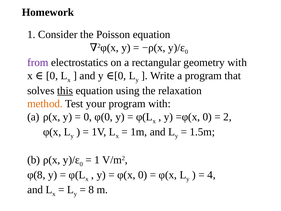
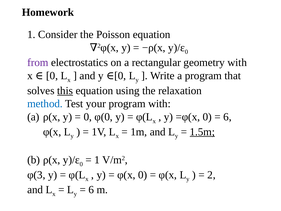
method colour: orange -> blue (45, 104)
2: 2 -> 6 (227, 117)
1.5m underline: none -> present (202, 132)
φ(8: φ(8 -> φ(3 (36, 175)
4: 4 -> 2 (211, 175)
8: 8 -> 6 (91, 190)
